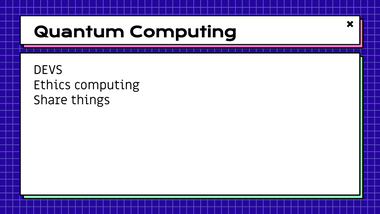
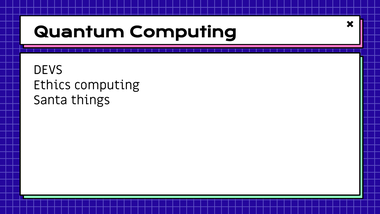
Share: Share -> Santa (51, 100)
